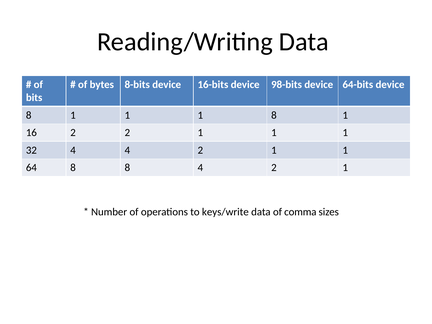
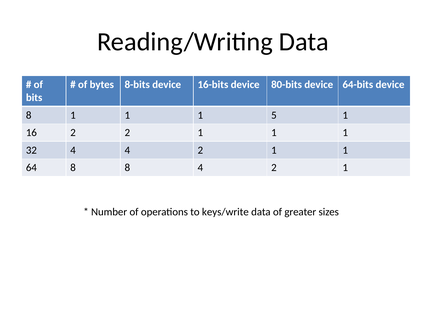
98-bits: 98-bits -> 80-bits (287, 84)
1 8: 8 -> 5 (274, 115)
comma: comma -> greater (300, 212)
